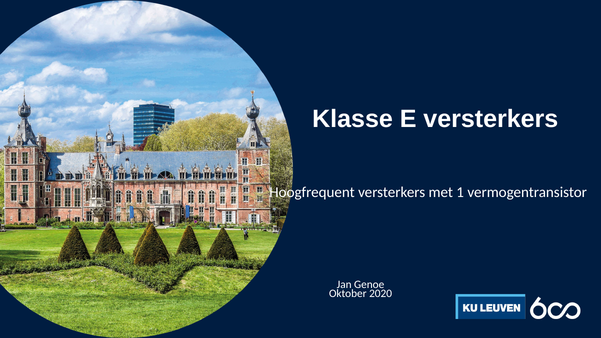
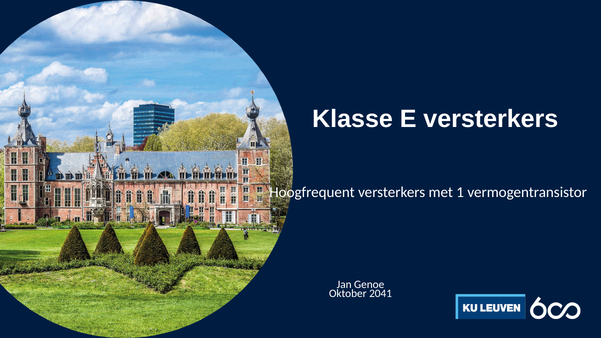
2020: 2020 -> 2041 (381, 294)
